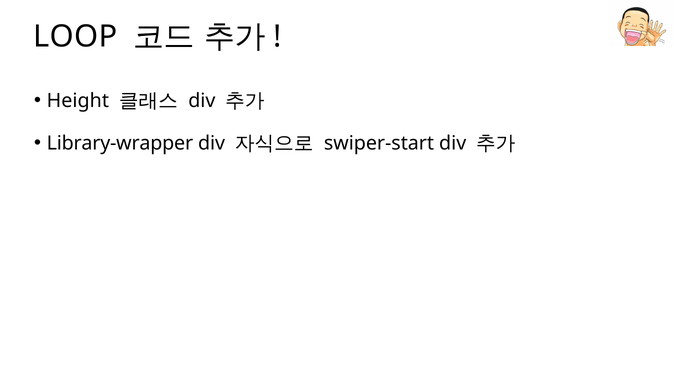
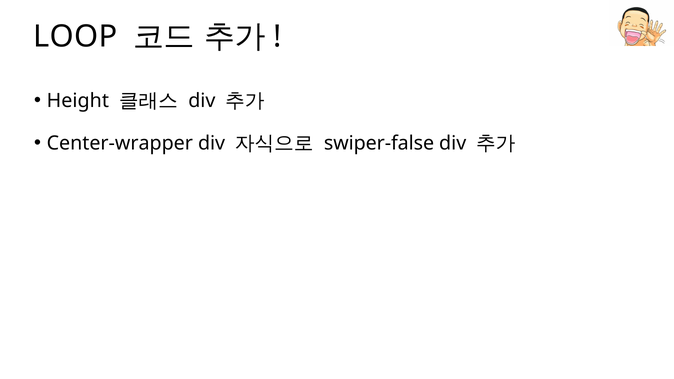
Library-wrapper: Library-wrapper -> Center-wrapper (120, 143)
swiper-start: swiper-start -> swiper-false (379, 143)
